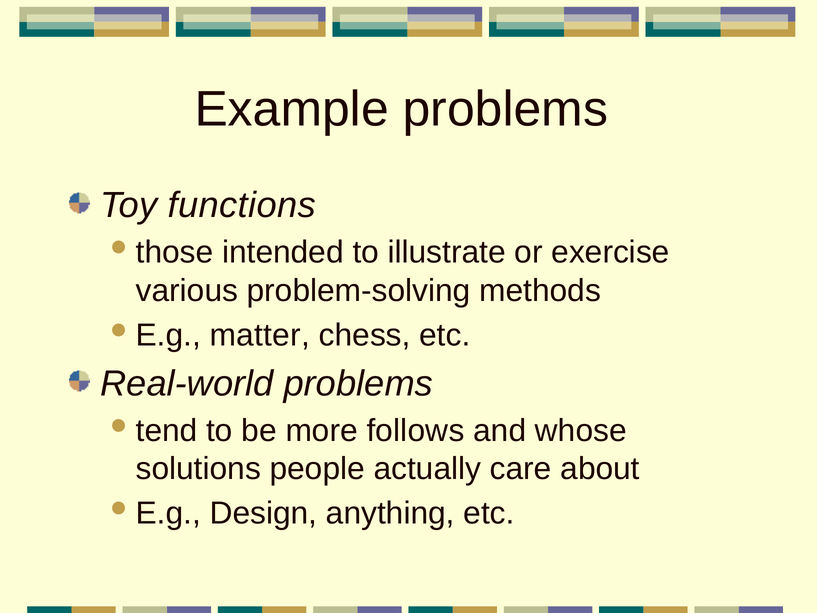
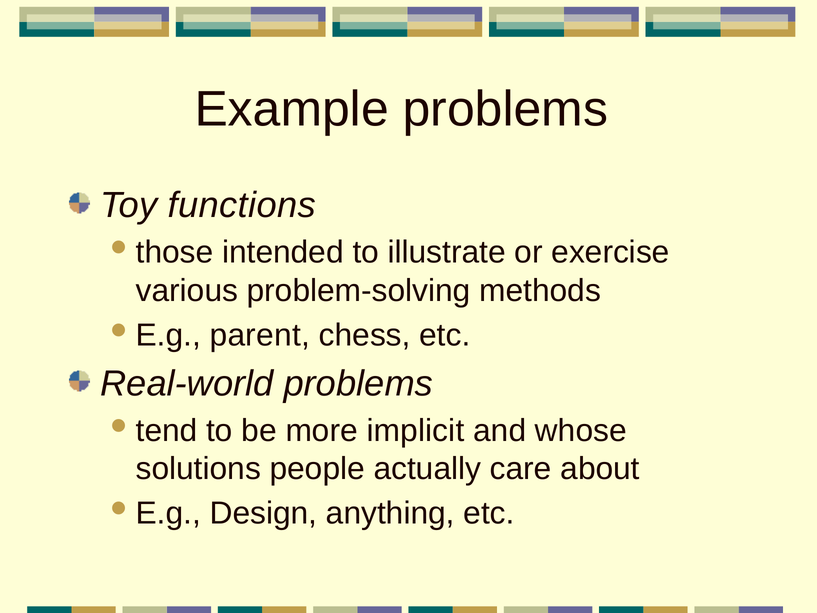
matter: matter -> parent (260, 335)
follows: follows -> implicit (415, 430)
